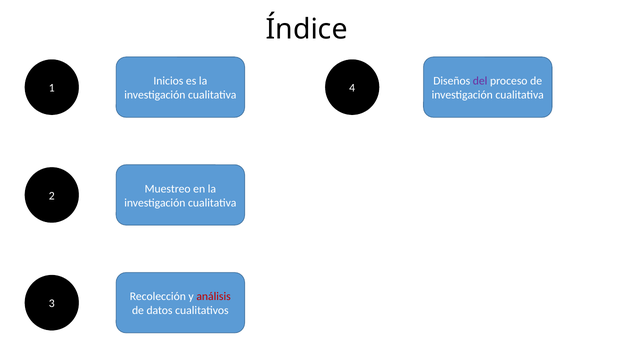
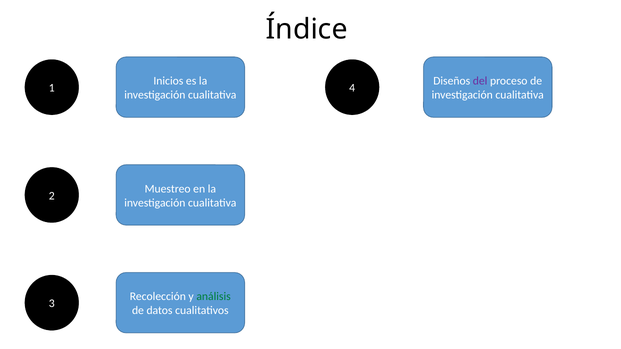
análisis colour: red -> green (214, 297)
